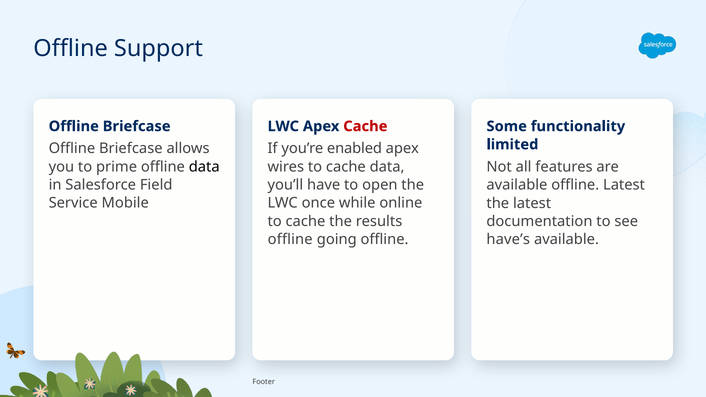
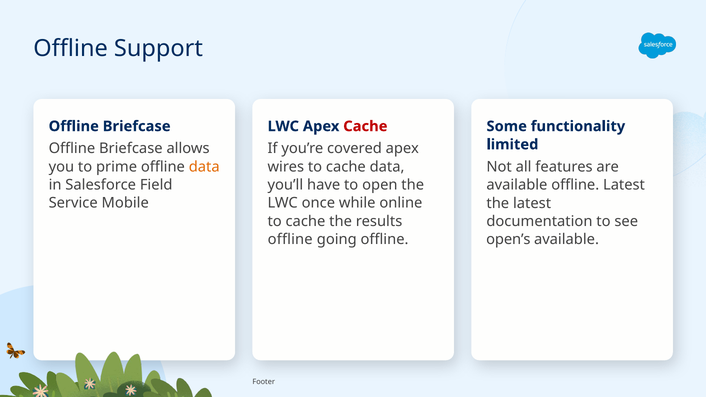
enabled: enabled -> covered (354, 149)
data colour: black -> orange (204, 167)
have’s: have’s -> open’s (508, 240)
